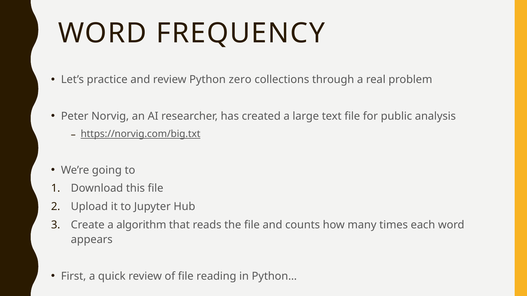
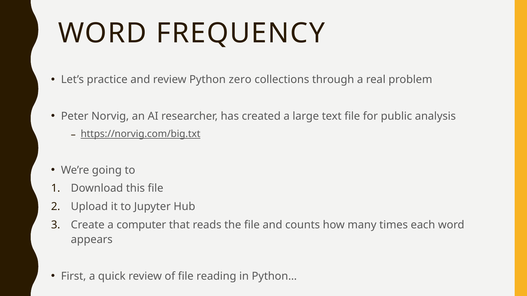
algorithm: algorithm -> computer (141, 225)
